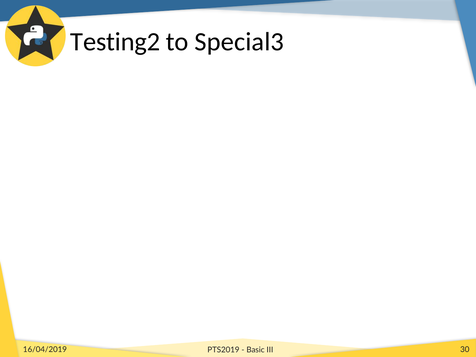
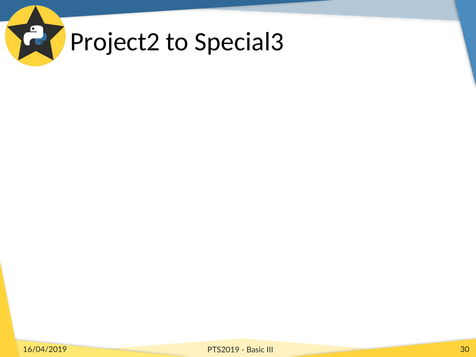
Testing2: Testing2 -> Project2 (115, 42)
